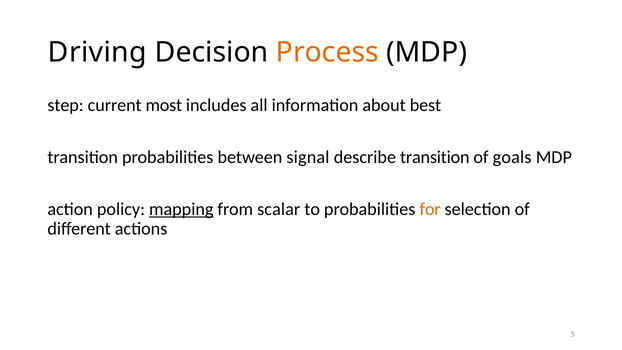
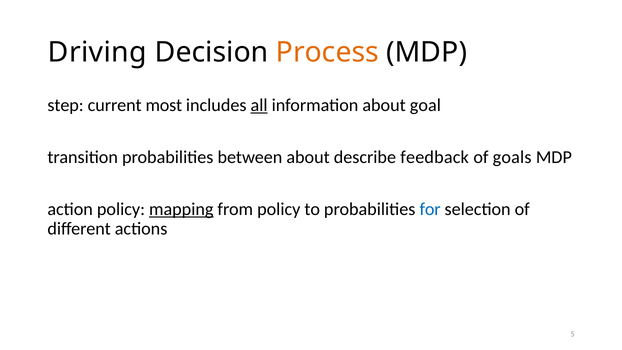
all underline: none -> present (259, 105)
best: best -> goal (425, 105)
between signal: signal -> about (308, 157)
describe transition: transition -> feedback (435, 157)
from scalar: scalar -> policy (279, 209)
for colour: orange -> blue (430, 209)
